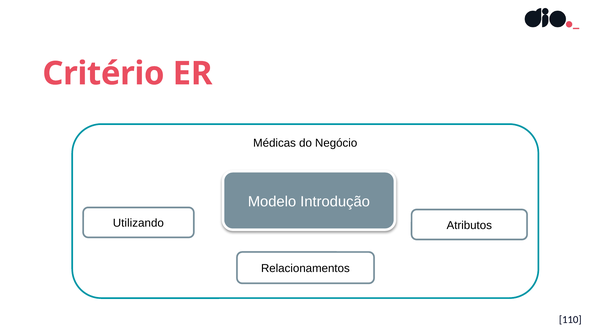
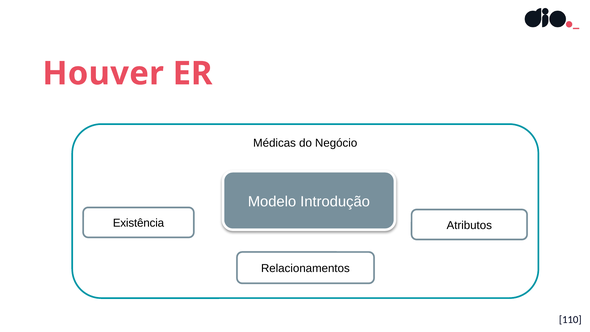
Critério: Critério -> Houver (103, 74)
Utilizando: Utilizando -> Existência (138, 223)
